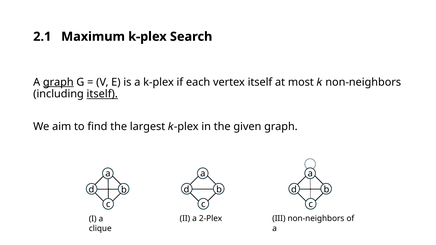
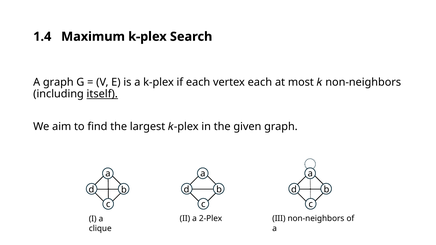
2.1: 2.1 -> 1.4 (42, 37)
graph underline: present -> none (58, 82)
vertex itself: itself -> each (260, 82)
